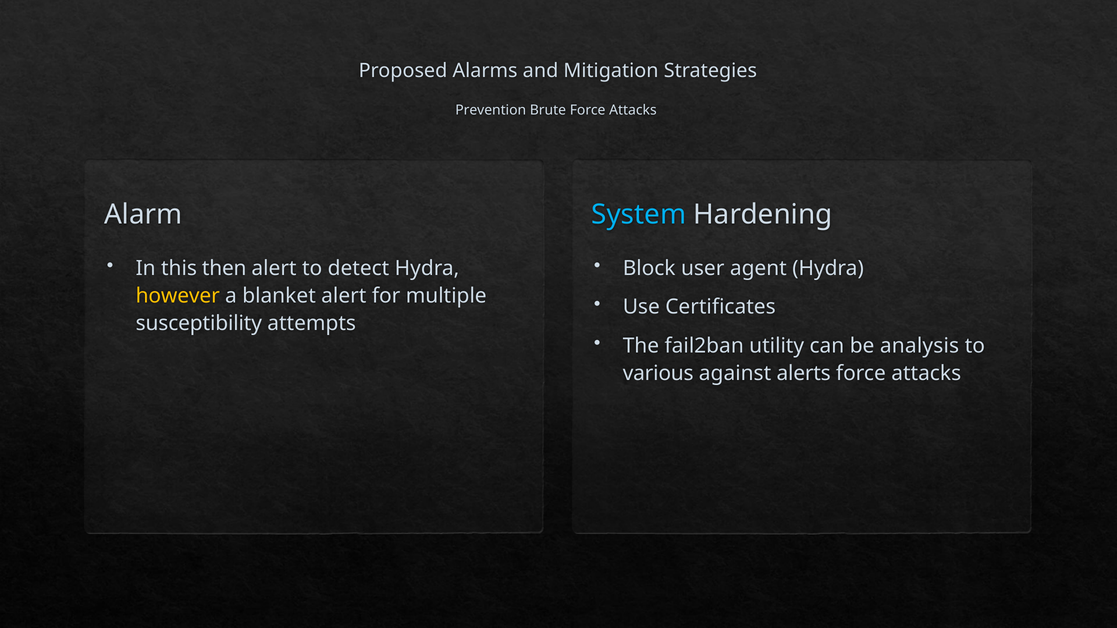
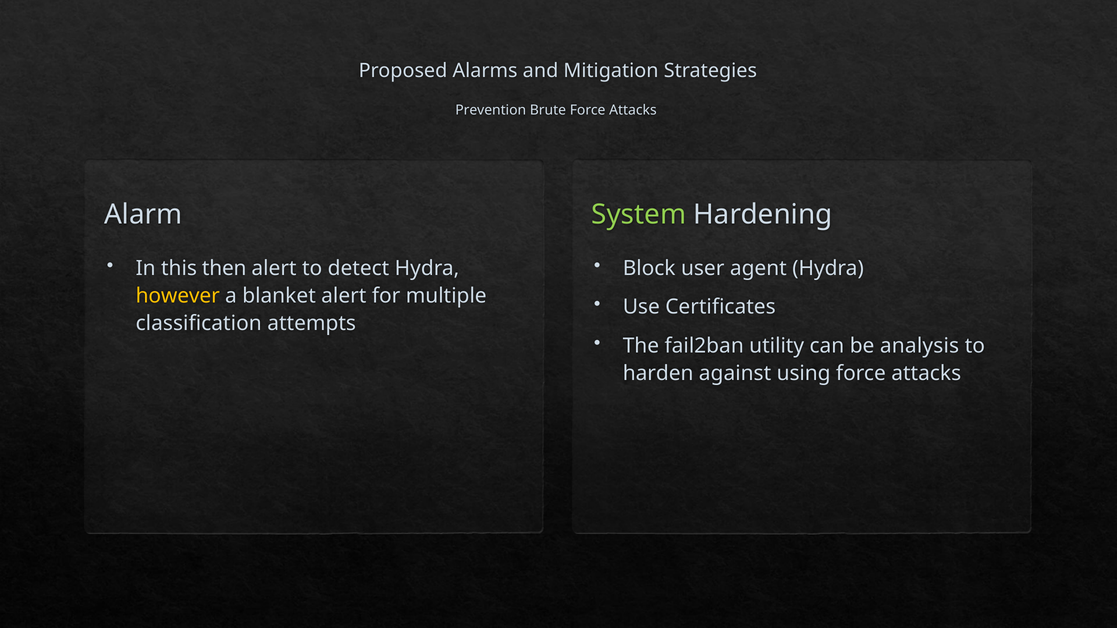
System colour: light blue -> light green (639, 214)
susceptibility: susceptibility -> classification (199, 324)
various: various -> harden (658, 374)
alerts: alerts -> using (804, 374)
